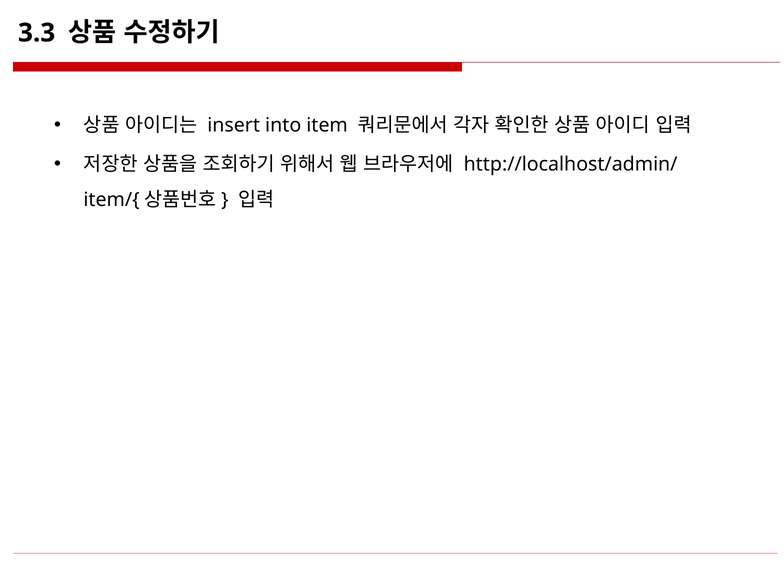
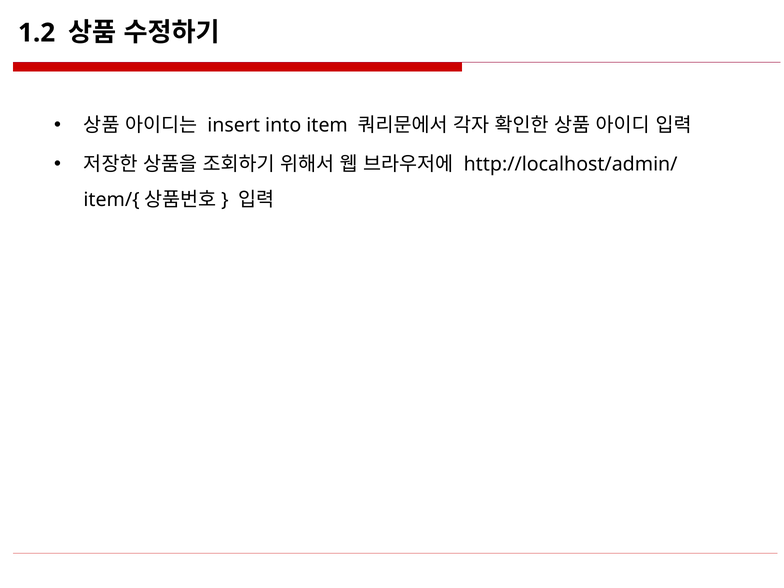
3.3: 3.3 -> 1.2 (37, 33)
